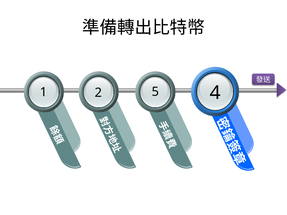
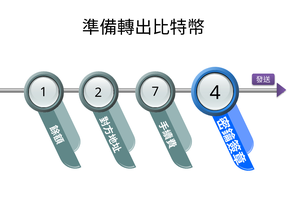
5: 5 -> 7 (155, 92)
